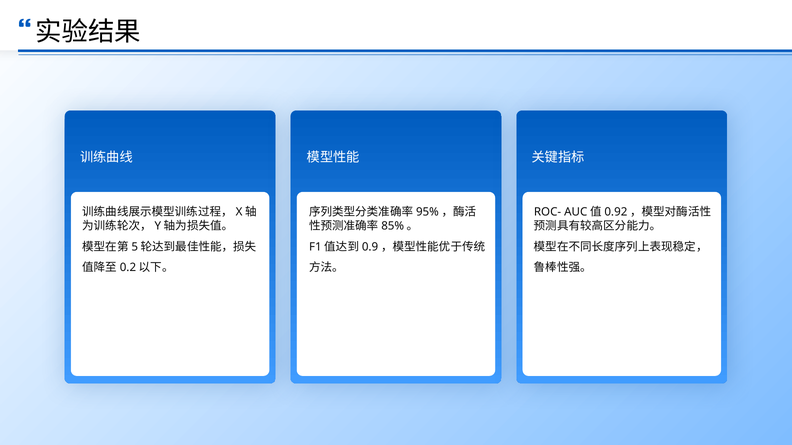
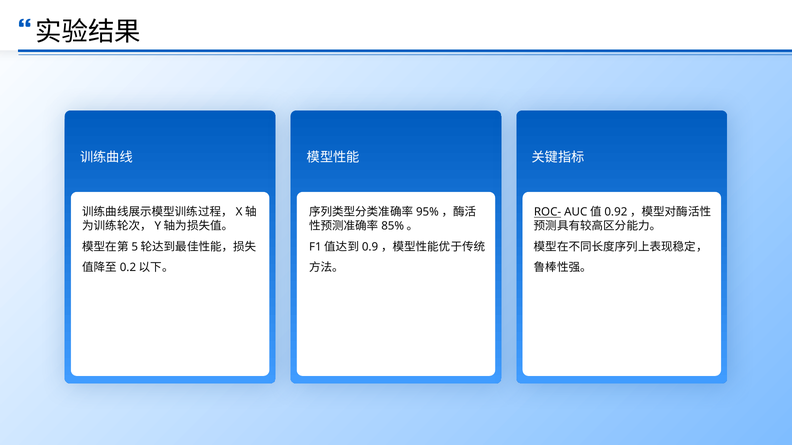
ROC- underline: none -> present (548, 212)
